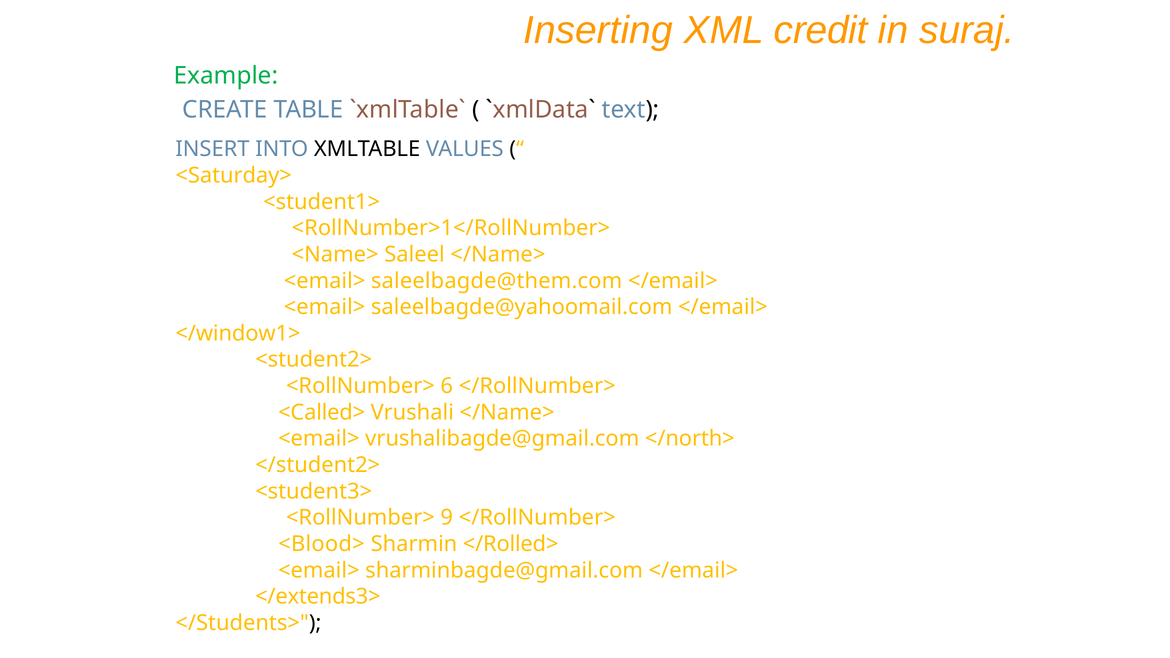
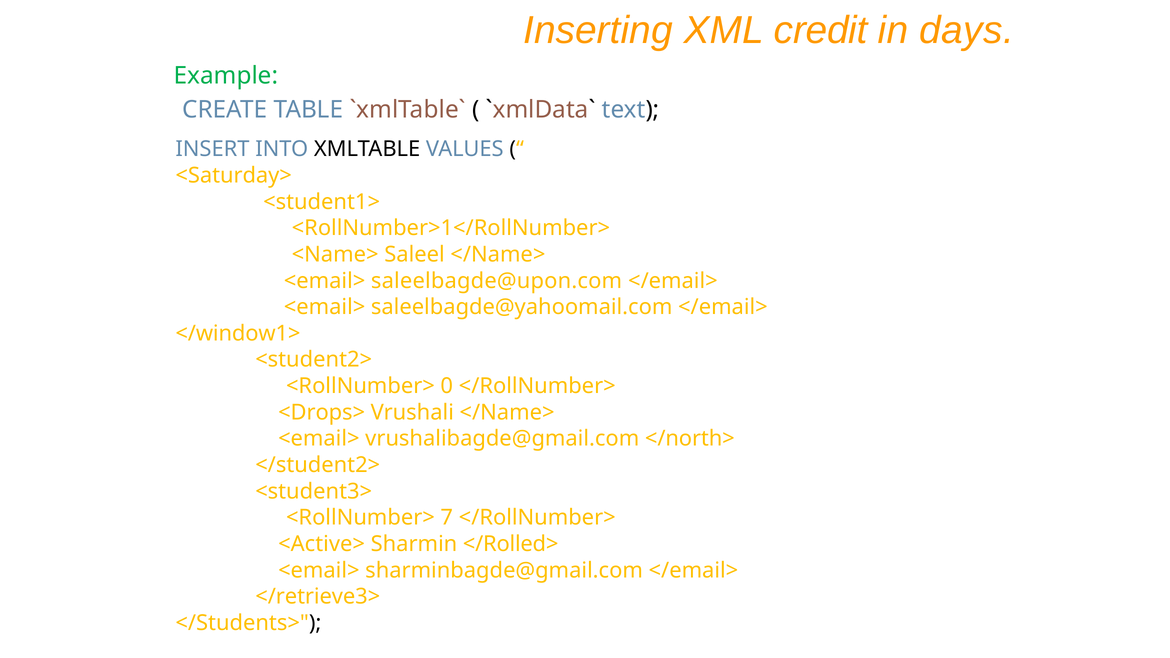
suraj: suraj -> days (967, 30)
saleelbagde@them.com: saleelbagde@them.com -> saleelbagde@upon.com (497, 281)
6: 6 -> 0 (447, 386)
<Called>: <Called> -> <Drops> (322, 412)
9: 9 -> 7 (447, 518)
<Blood>: <Blood> -> <Active> (322, 544)
</extends3>: </extends3> -> </retrieve3> (318, 597)
